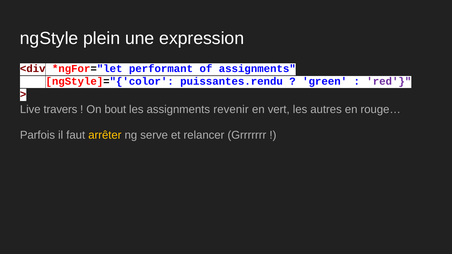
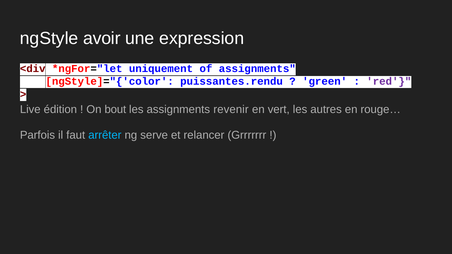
plein: plein -> avoir (102, 38)
performant: performant -> uniquement (161, 69)
travers: travers -> édition (60, 110)
arrêter colour: yellow -> light blue (105, 135)
